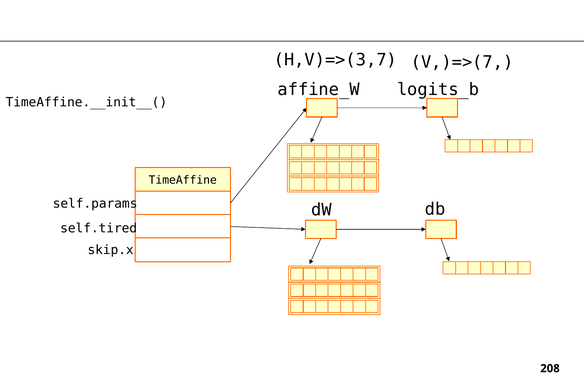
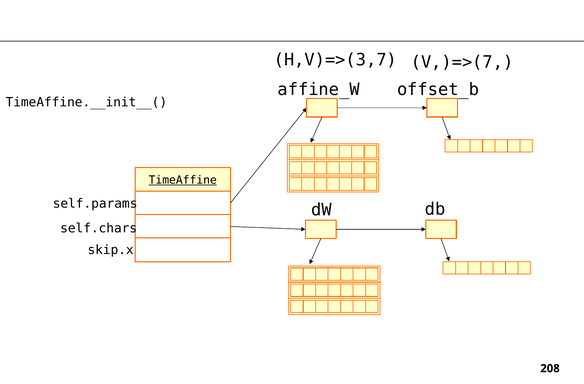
logits_b: logits_b -> offset_b (438, 89)
TimeAffine underline: none -> present (183, 180)
self.tired: self.tired -> self.chars (99, 228)
